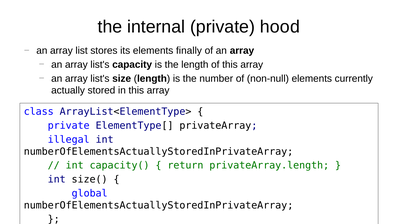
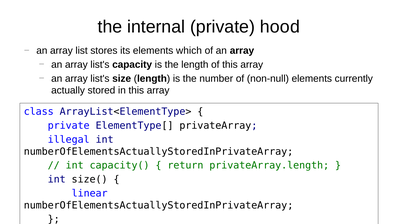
finally: finally -> which (189, 51)
global: global -> linear (90, 193)
